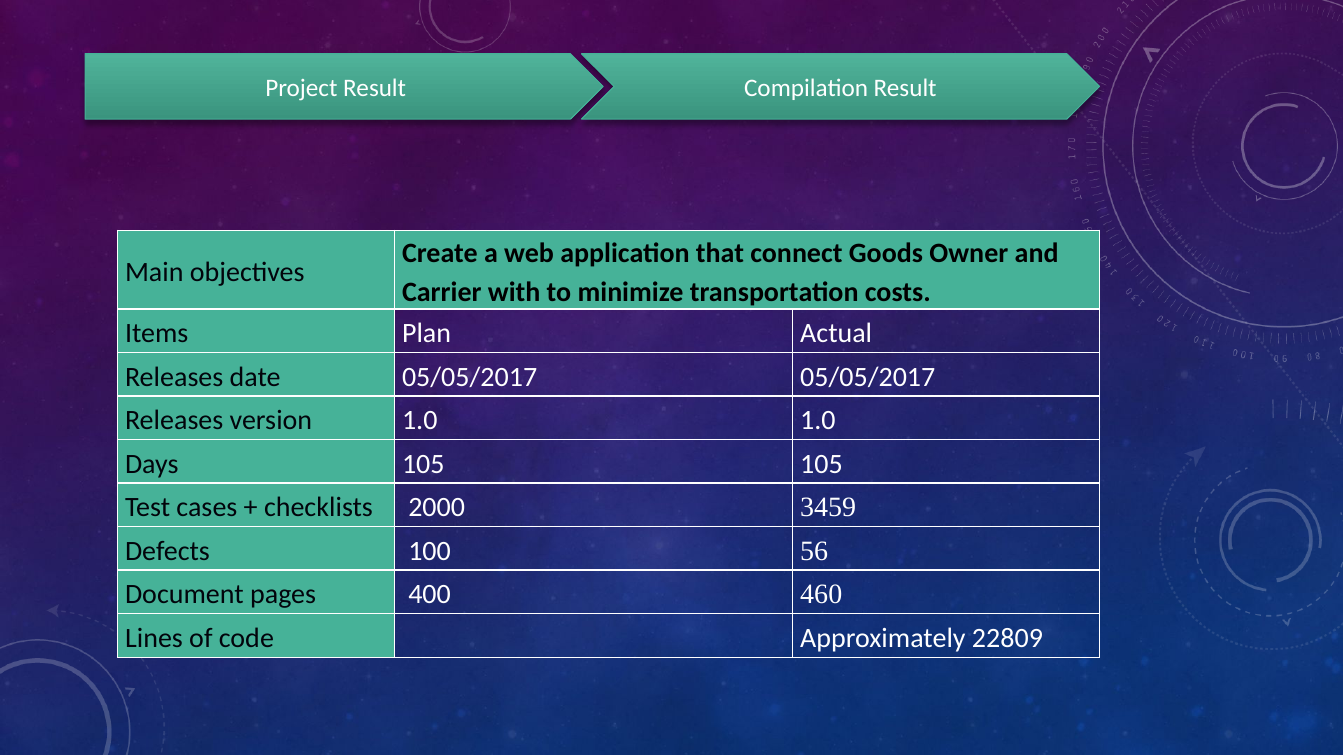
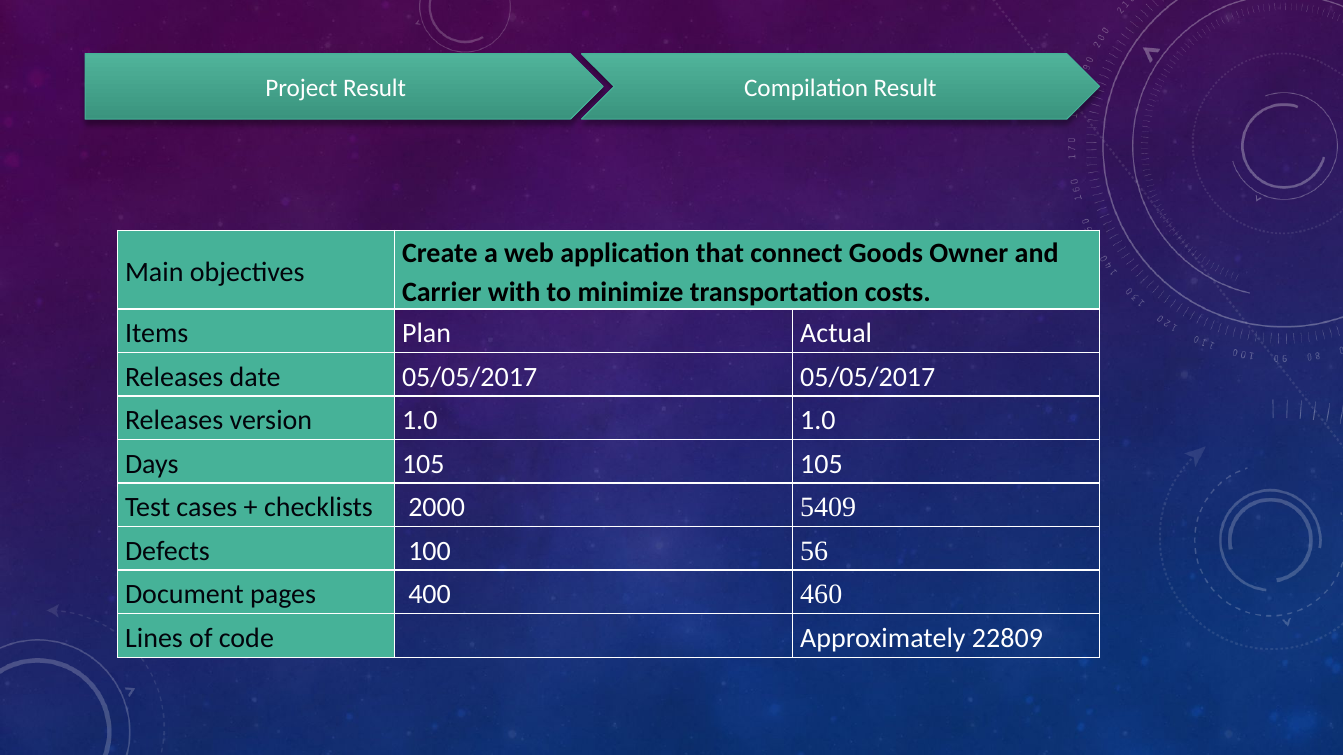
3459: 3459 -> 5409 (828, 508)
